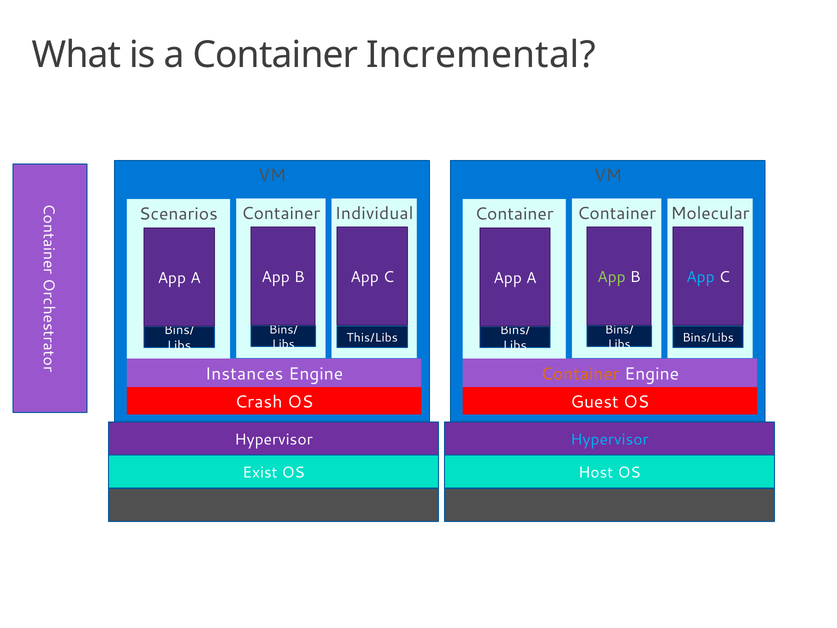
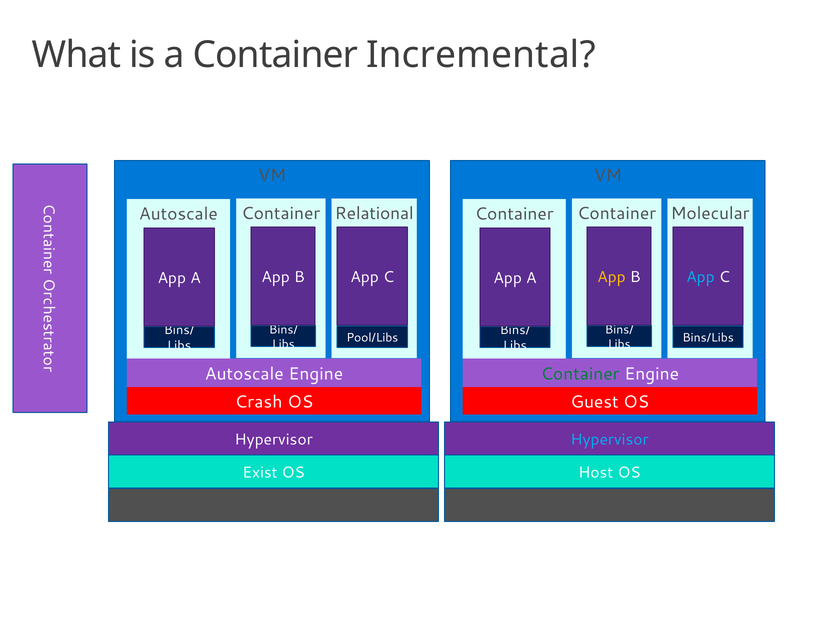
Individual: Individual -> Relational (374, 213)
Scenarios: Scenarios -> Autoscale (178, 214)
App colour: light green -> yellow (611, 277)
This/Libs: This/Libs -> Pool/Libs (372, 337)
Instances: Instances -> Autoscale (244, 374)
Container colour: orange -> green (580, 374)
